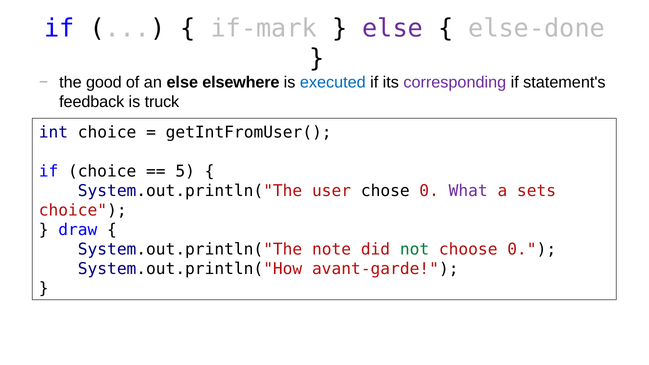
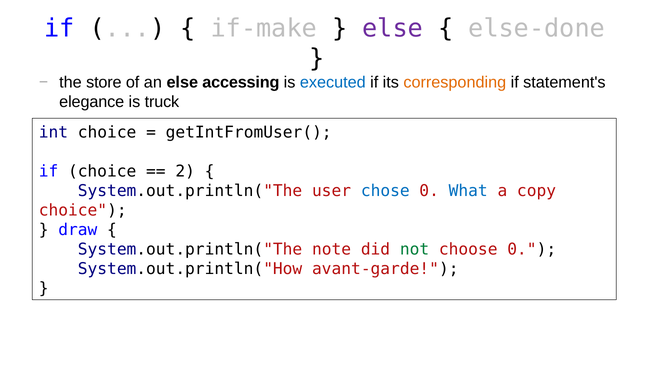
if-mark: if-mark -> if-make (264, 28)
good: good -> store (104, 82)
elsewhere: elsewhere -> accessing (241, 82)
corresponding colour: purple -> orange (455, 82)
feedback: feedback -> elegance (92, 102)
5: 5 -> 2 (185, 171)
chose colour: black -> blue (385, 191)
What colour: purple -> blue (468, 191)
sets: sets -> copy (537, 191)
